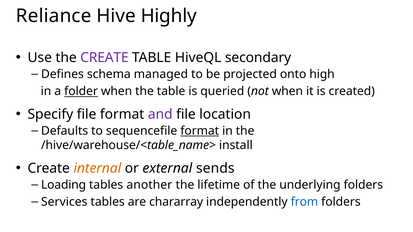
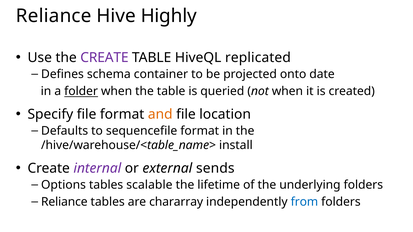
secondary: secondary -> replicated (258, 58)
managed: managed -> container (161, 74)
high: high -> date (322, 74)
and colour: purple -> orange (160, 114)
format underline: present -> none (200, 131)
internal colour: orange -> purple (97, 168)
Loading: Loading -> Options (63, 185)
another: another -> scalable (149, 185)
Services: Services -> Reliance (64, 202)
